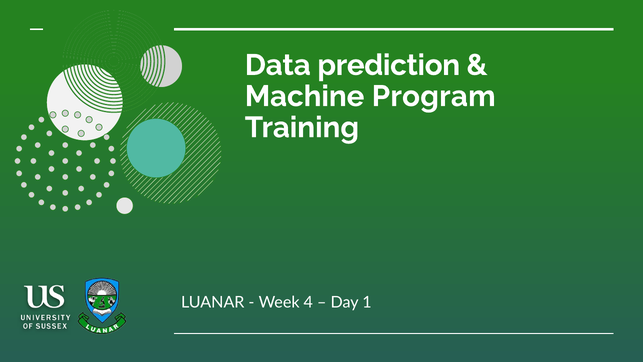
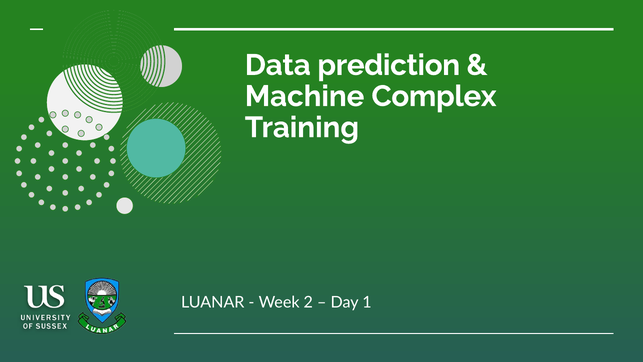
Program: Program -> Complex (434, 96)
4: 4 -> 2 (308, 302)
